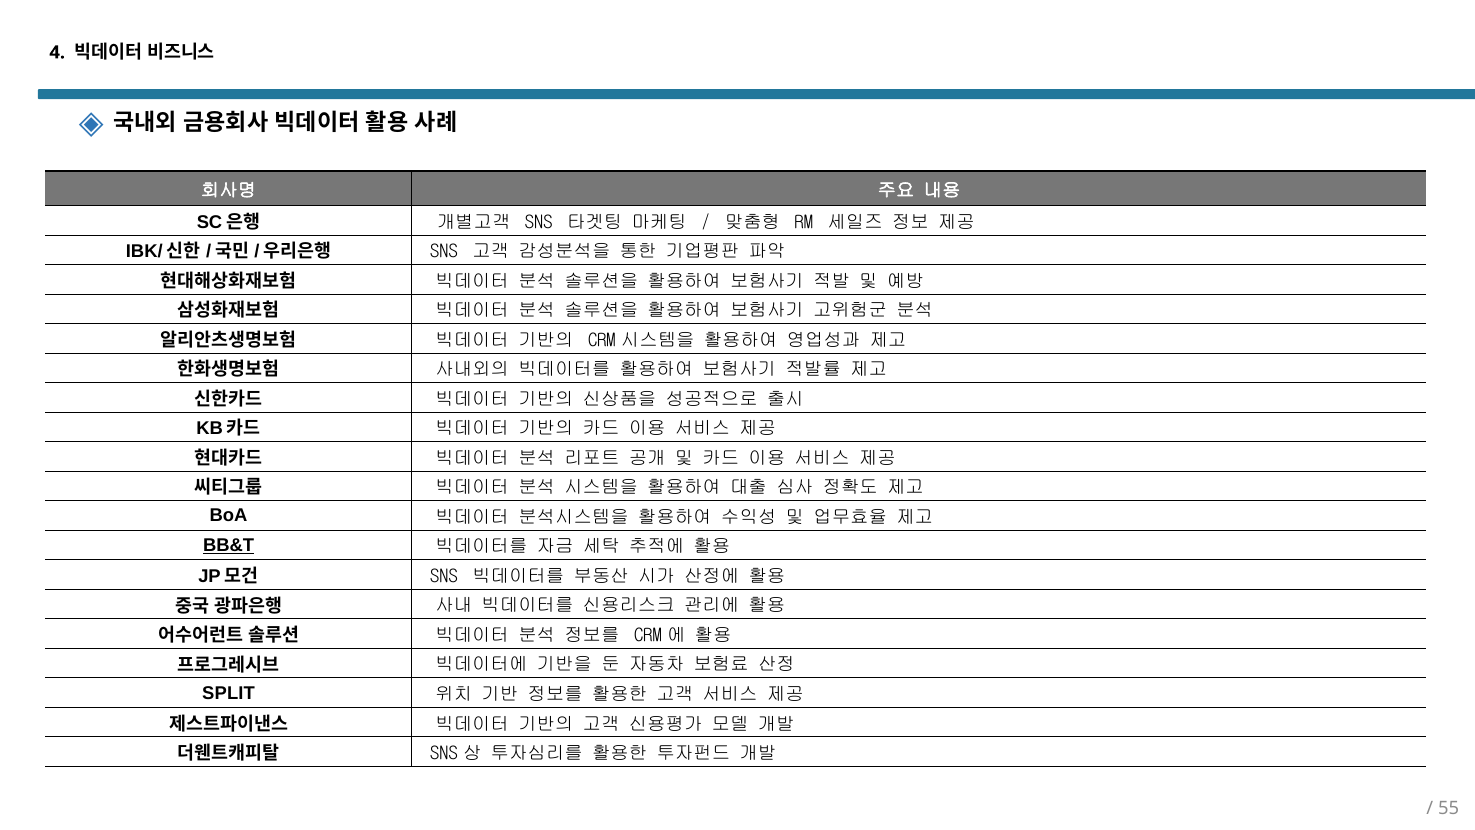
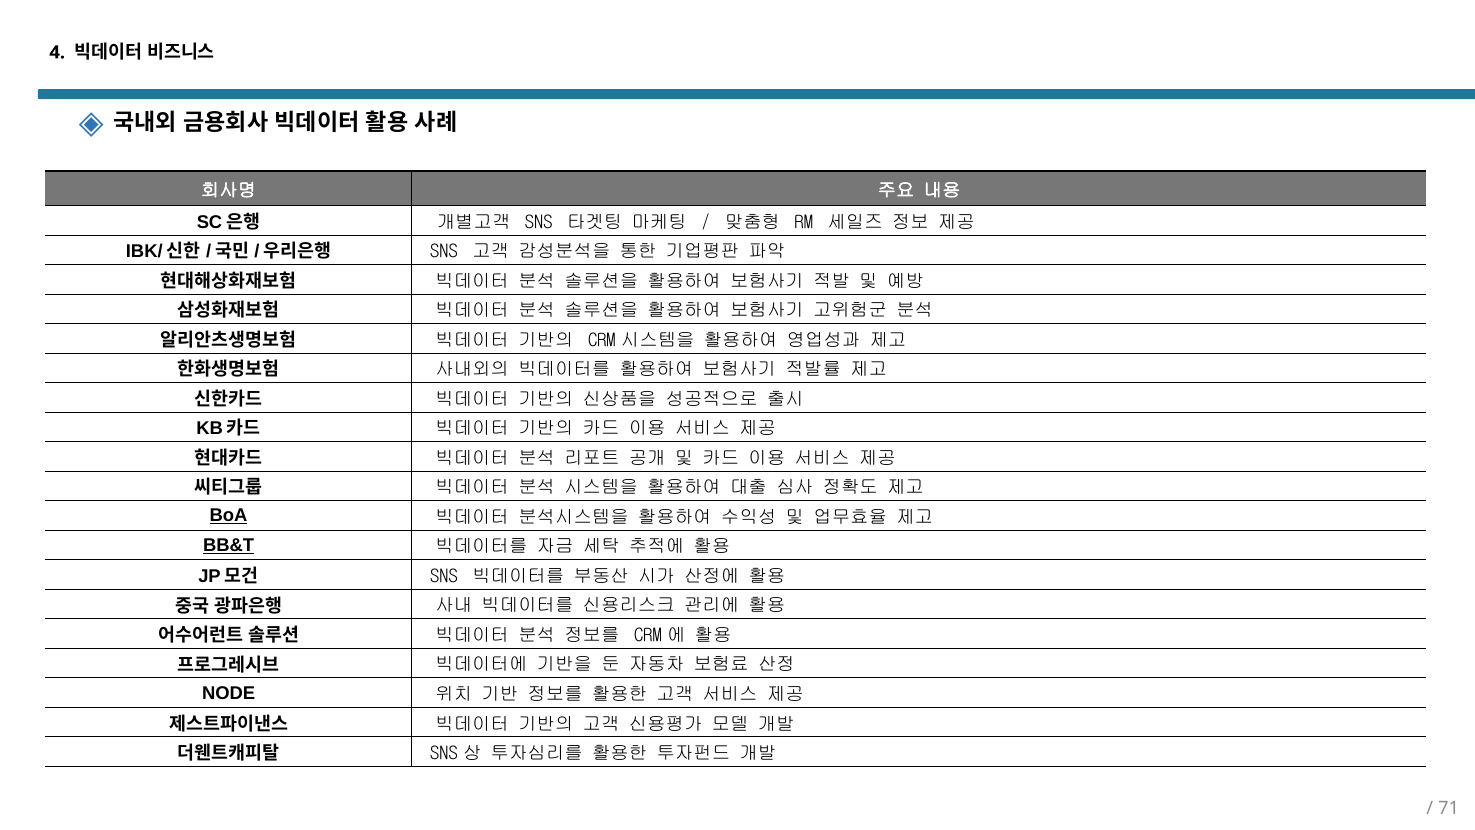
BoA underline: none -> present (229, 516)
SPLIT: SPLIT -> NODE (229, 693)
55: 55 -> 71 (1449, 808)
